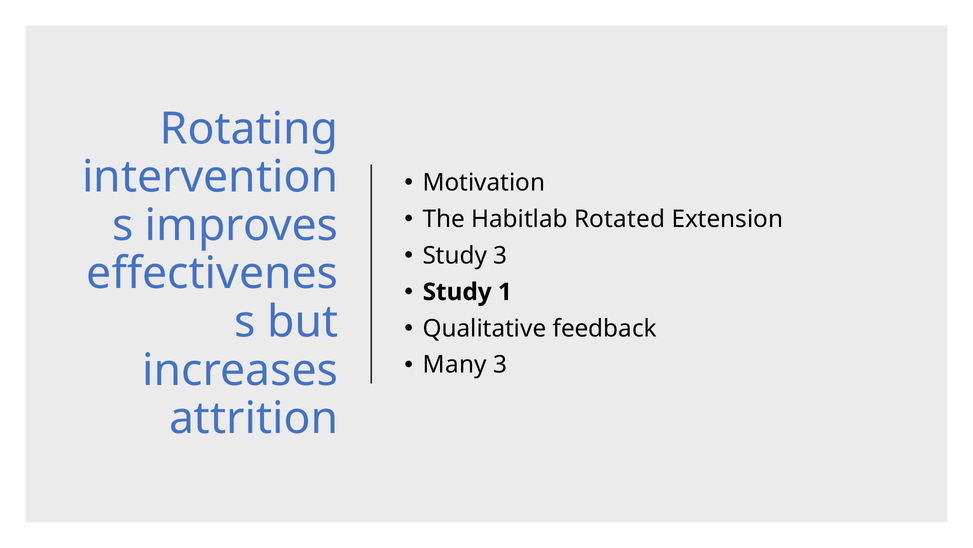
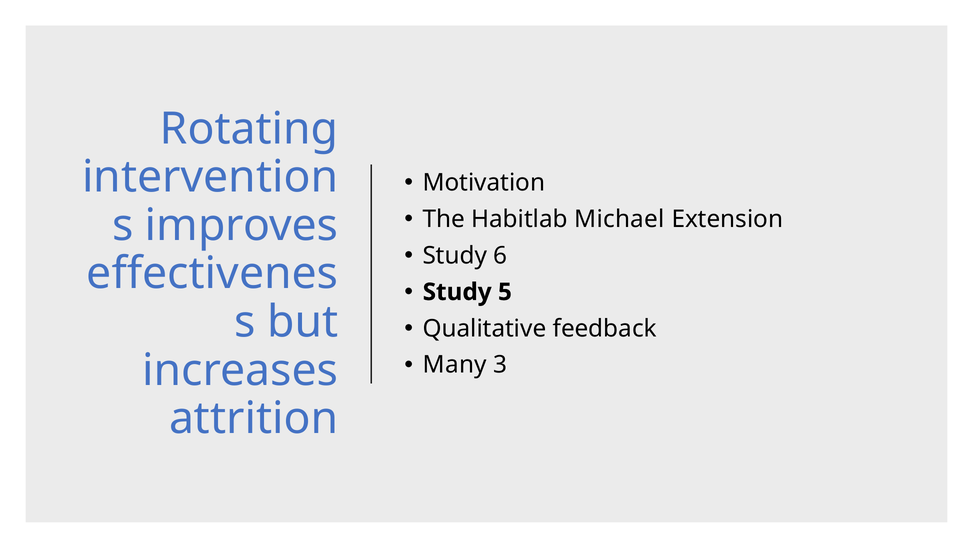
Rotated: Rotated -> Michael (619, 219)
Study 3: 3 -> 6 (500, 255)
1: 1 -> 5 (505, 292)
